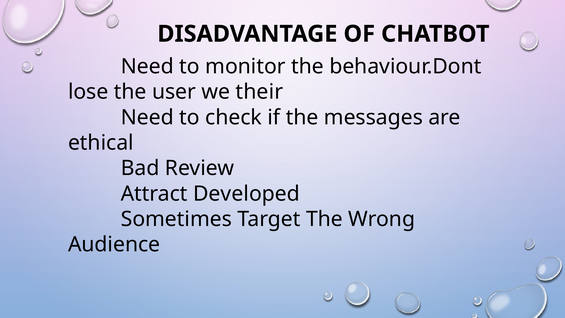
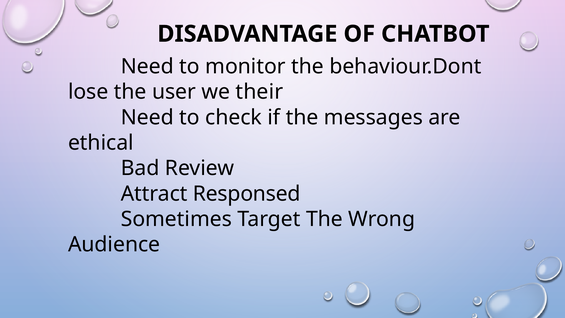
Developed: Developed -> Responsed (247, 194)
